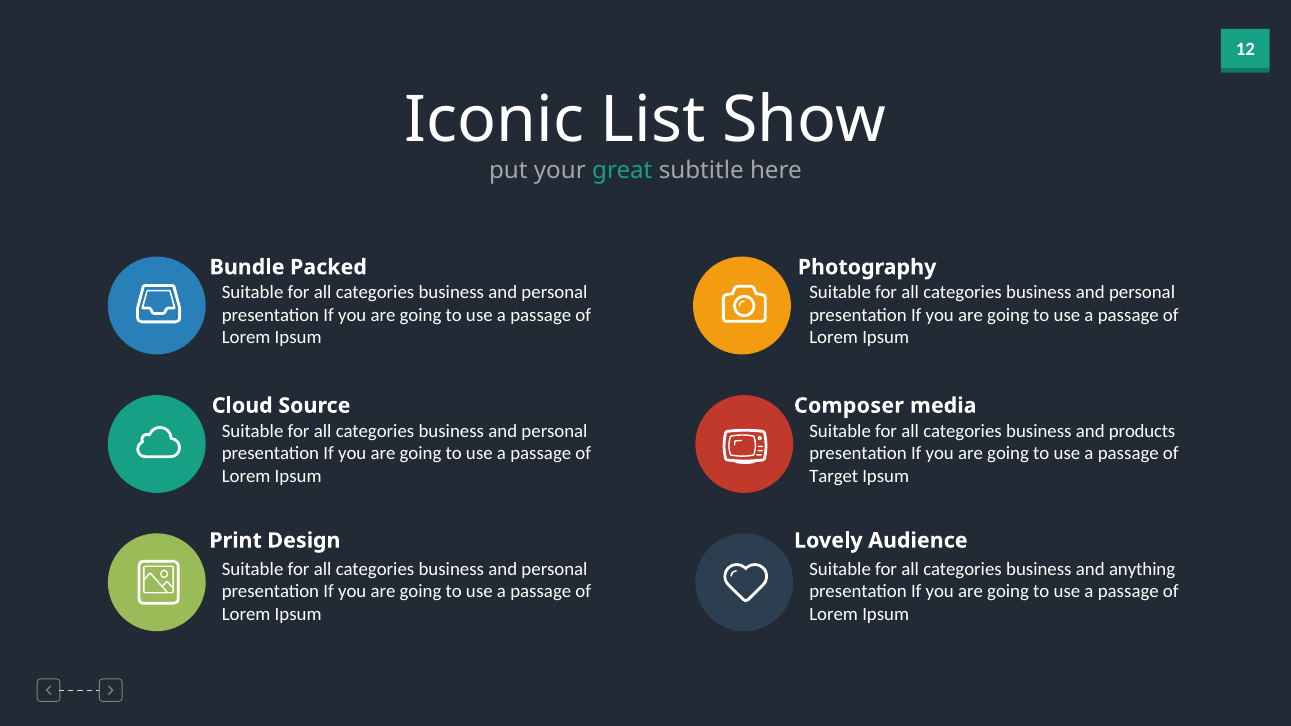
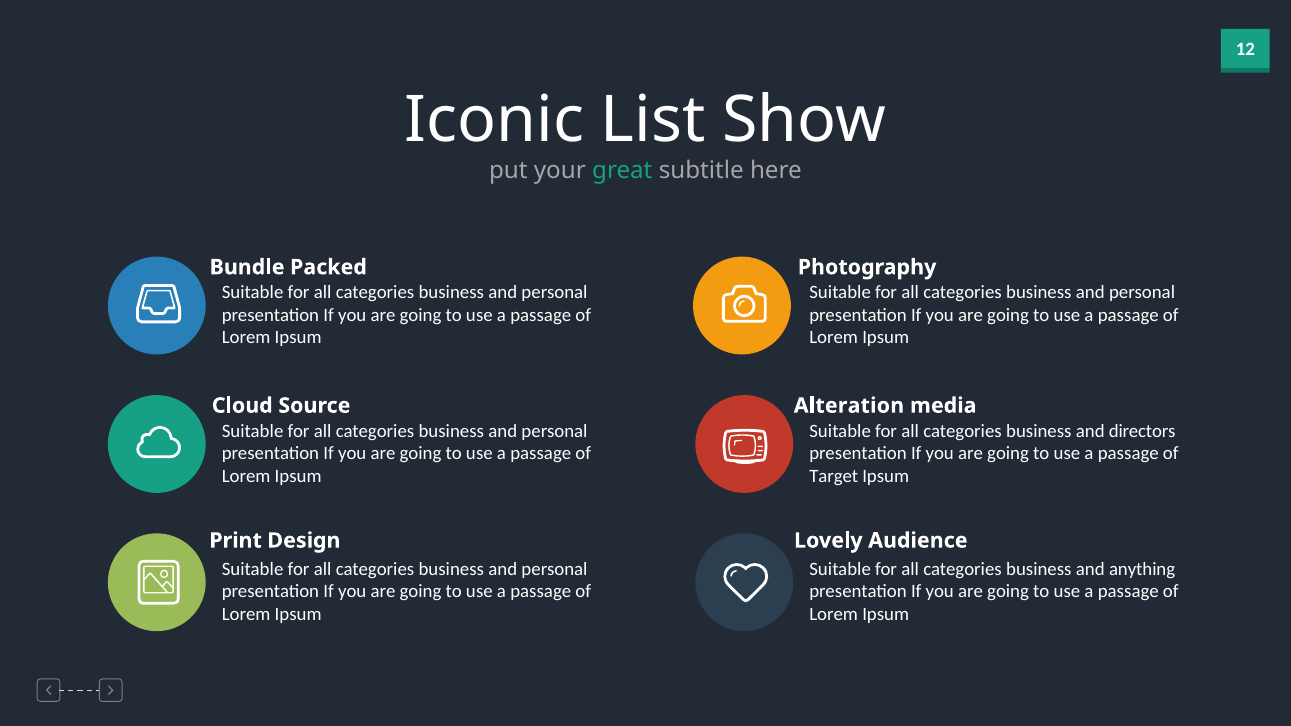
Composer: Composer -> Alteration (849, 406)
products: products -> directors (1142, 431)
